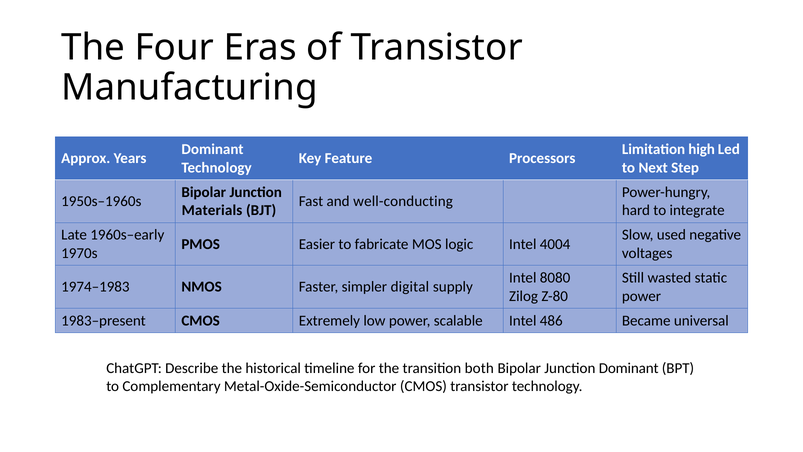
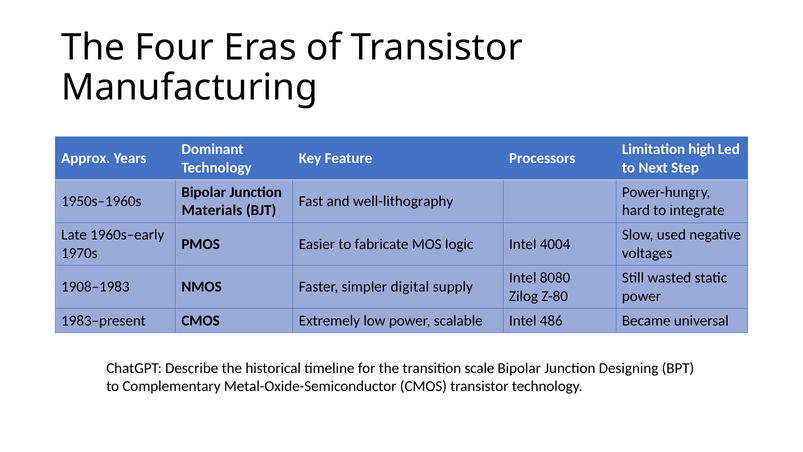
well-conducting: well-conducting -> well-lithography (403, 201)
1974–1983: 1974–1983 -> 1908–1983 (95, 287)
both: both -> scale (479, 368)
Junction Dominant: Dominant -> Designing (629, 368)
